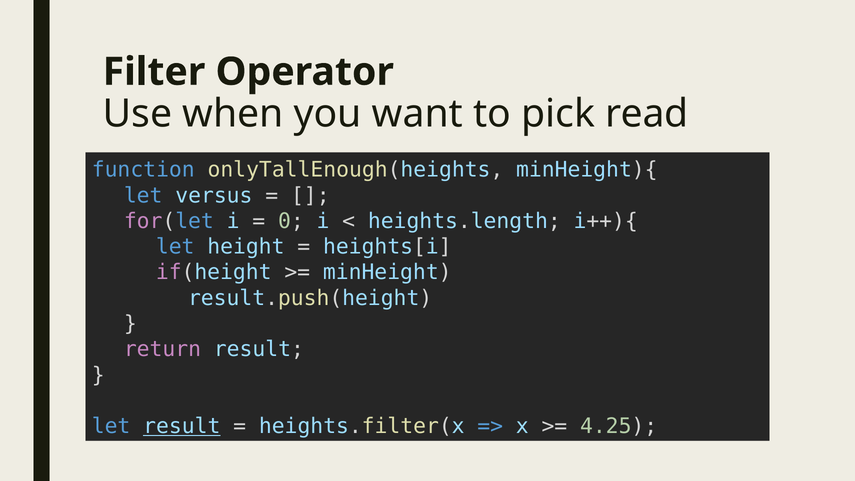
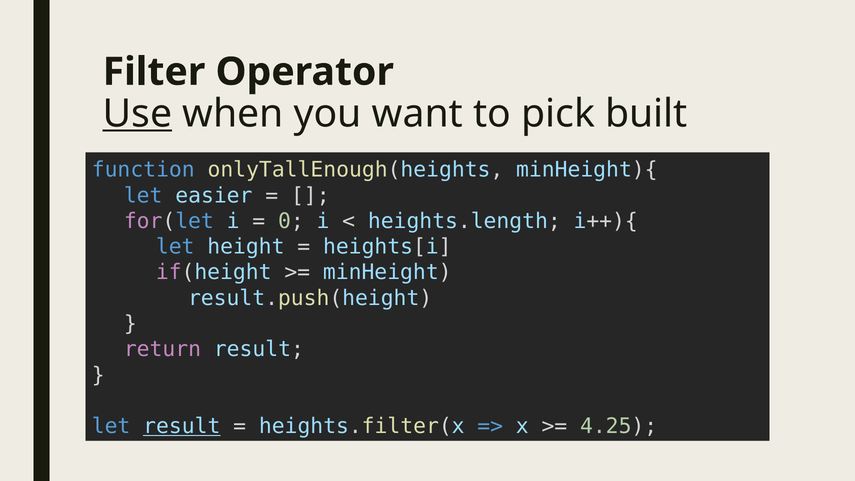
Use underline: none -> present (137, 114)
read: read -> built (646, 114)
versus: versus -> easier (214, 195)
